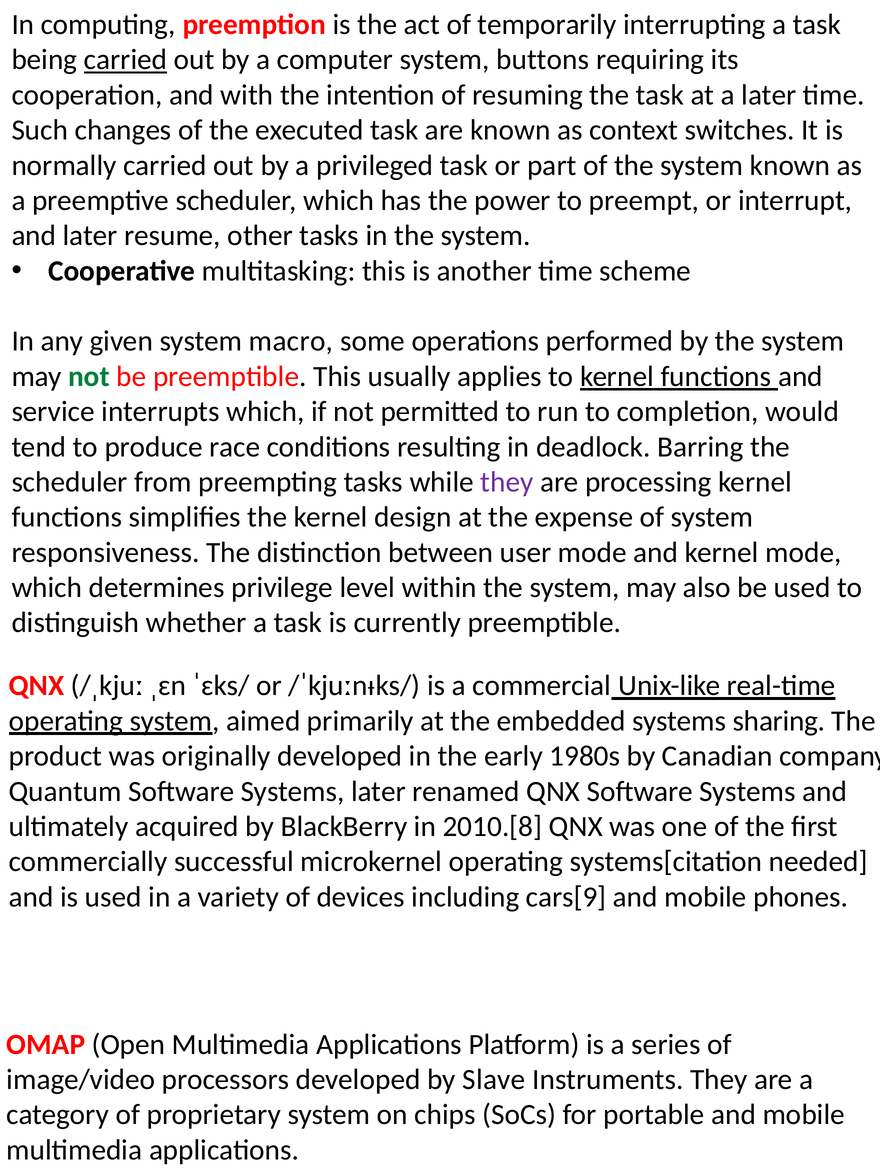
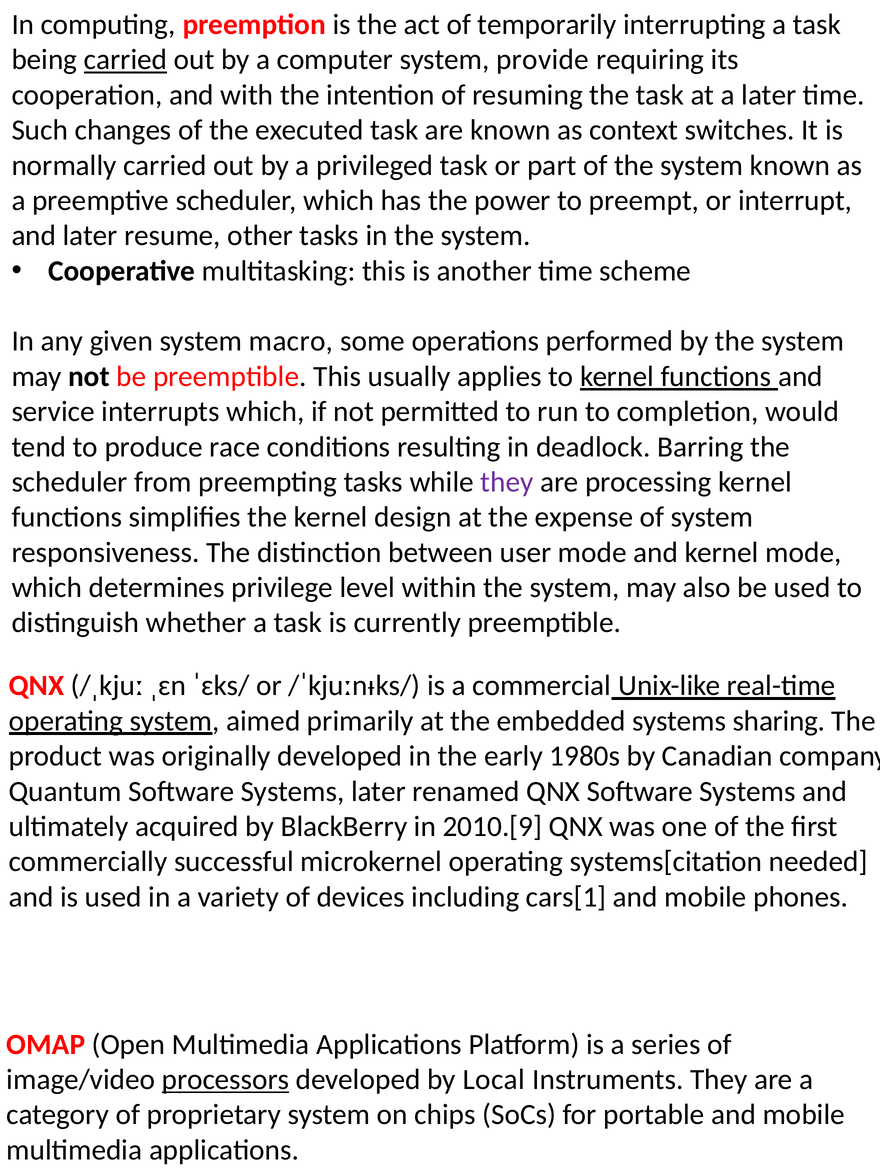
buttons: buttons -> provide (543, 60)
not colour: green -> black (89, 377)
2010.[8: 2010.[8 -> 2010.[9 (492, 827)
cars[9: cars[9 -> cars[1 (566, 897)
processors underline: none -> present (225, 1080)
Slave: Slave -> Local (494, 1080)
